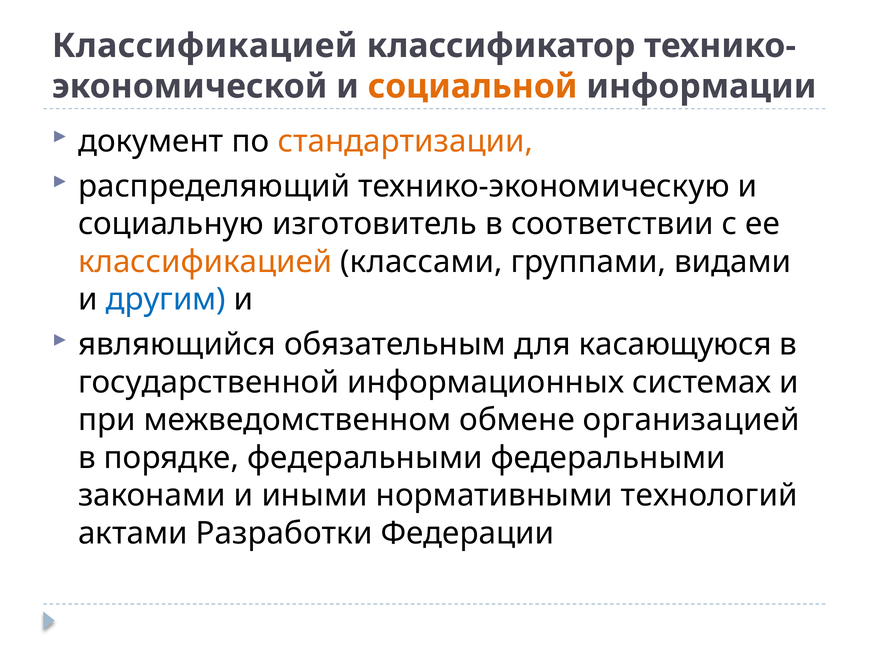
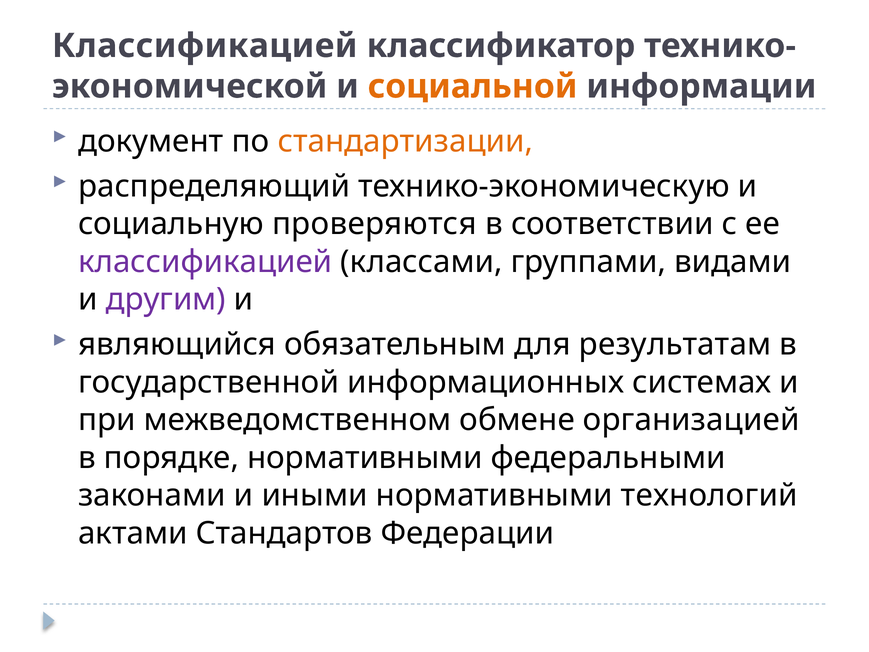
изготовитель: изготовитель -> проверяются (374, 224)
классификацией colour: orange -> purple (205, 262)
другим colour: blue -> purple (166, 299)
касающуюся: касающуюся -> результатам (675, 344)
порядке федеральными: федеральными -> нормативными (365, 458)
Разработки: Разработки -> Стандартов (284, 533)
